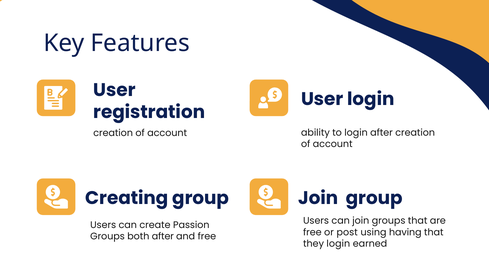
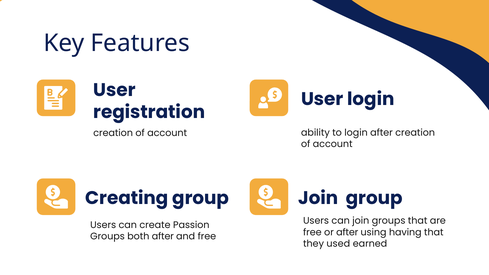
or post: post -> after (347, 232)
they login: login -> used (338, 244)
